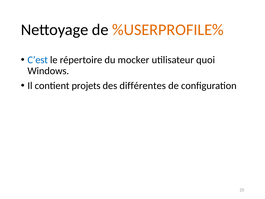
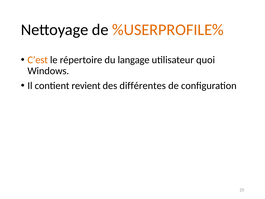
C’est colour: blue -> orange (38, 60)
mocker: mocker -> langage (134, 60)
projets: projets -> revient (86, 86)
